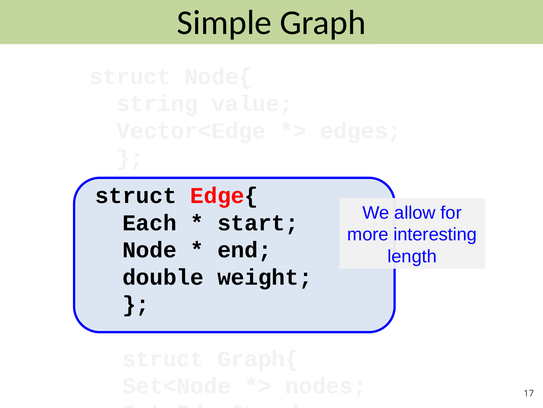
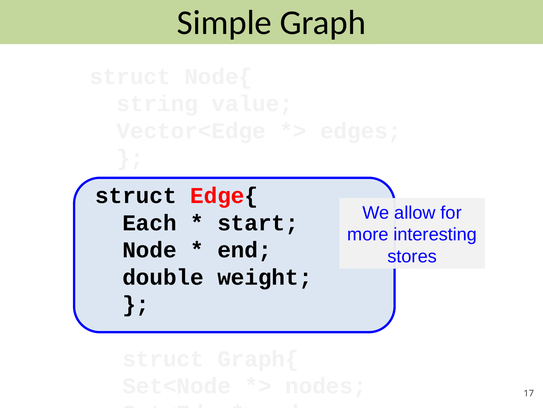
length: length -> stores (412, 256)
